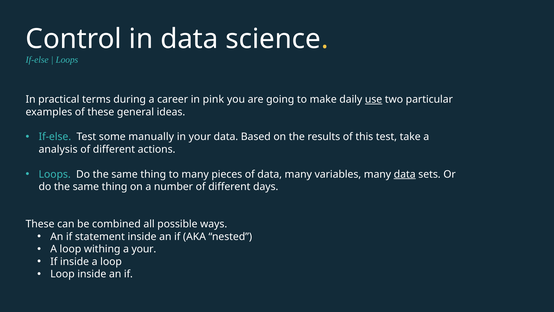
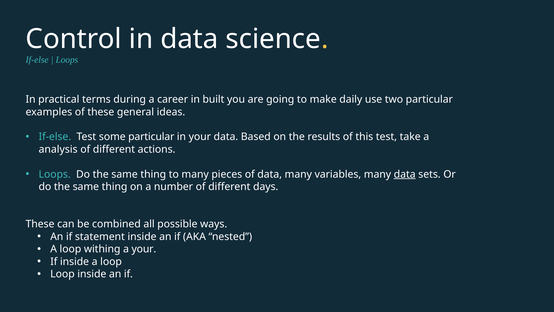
pink: pink -> built (213, 99)
use underline: present -> none (374, 99)
some manually: manually -> particular (151, 137)
